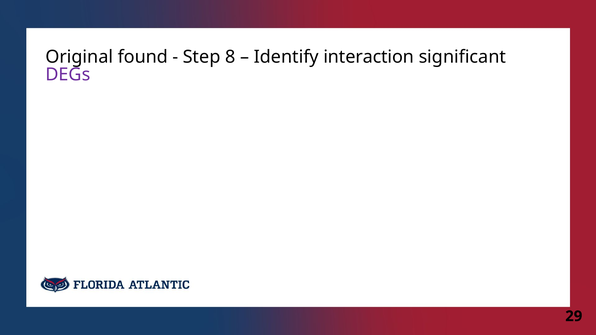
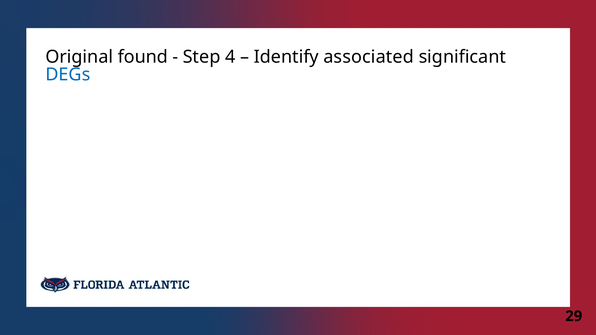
8: 8 -> 4 (230, 57)
interaction: interaction -> associated (369, 57)
DEGs colour: purple -> blue (68, 75)
